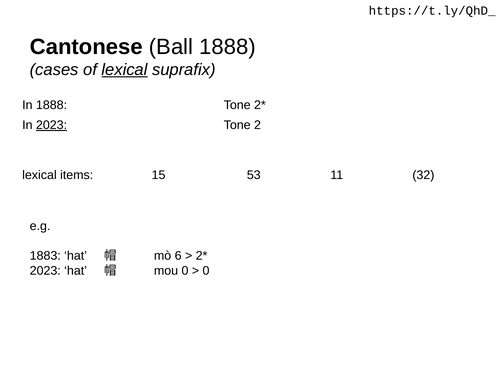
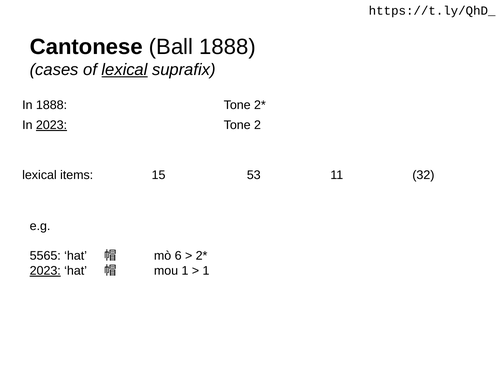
1883: 1883 -> 5565 (45, 256)
2023 underline: none -> present (45, 271)
mou 0: 0 -> 1 (185, 271)
0: 0 -> 1 (206, 271)
